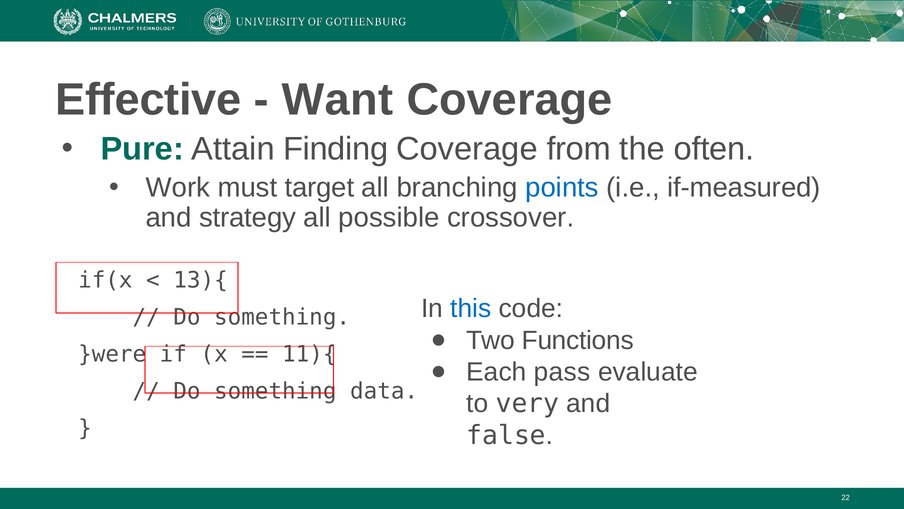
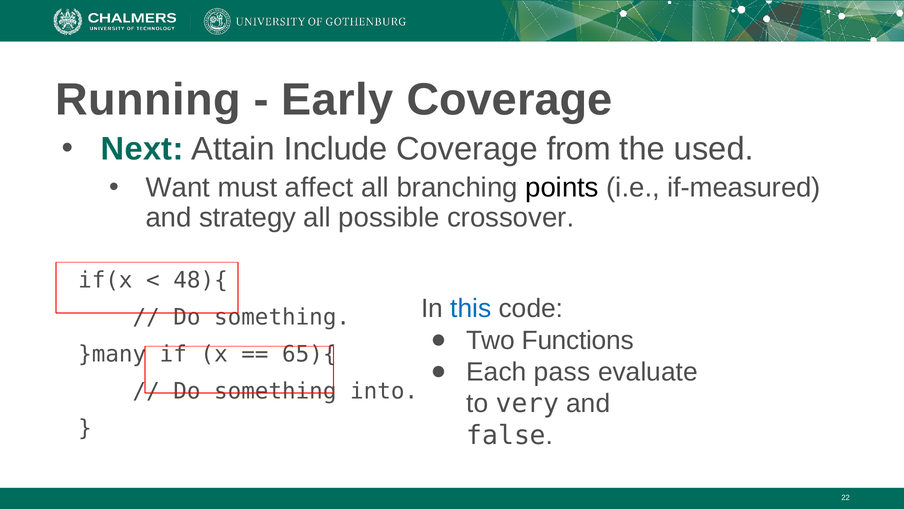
Effective: Effective -> Running (148, 100)
Want: Want -> Early (337, 100)
Pure: Pure -> Next (142, 149)
Finding: Finding -> Include (336, 149)
often: often -> used (714, 149)
Work: Work -> Want (178, 188)
target: target -> affect (319, 188)
points colour: blue -> black (562, 188)
13){: 13){ -> 48){ (201, 280)
}were: }were -> }many (112, 354)
11){: 11){ -> 65){ (309, 354)
data: data -> into (384, 391)
